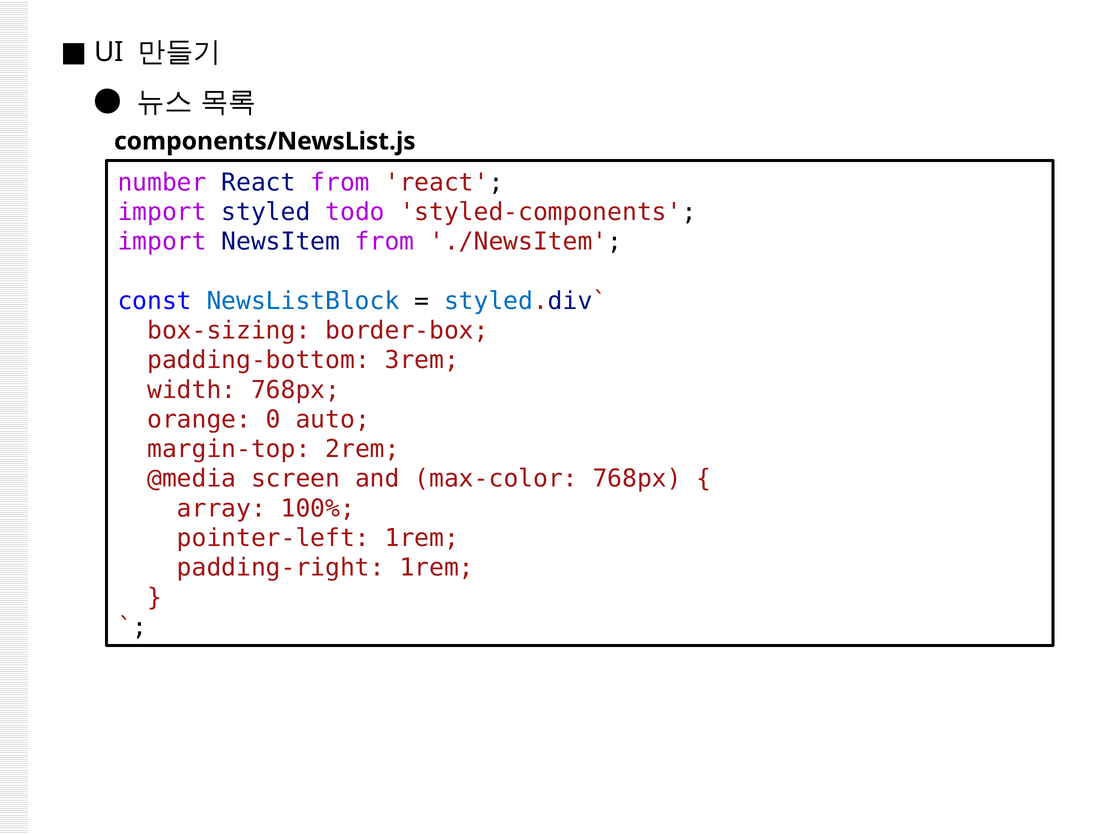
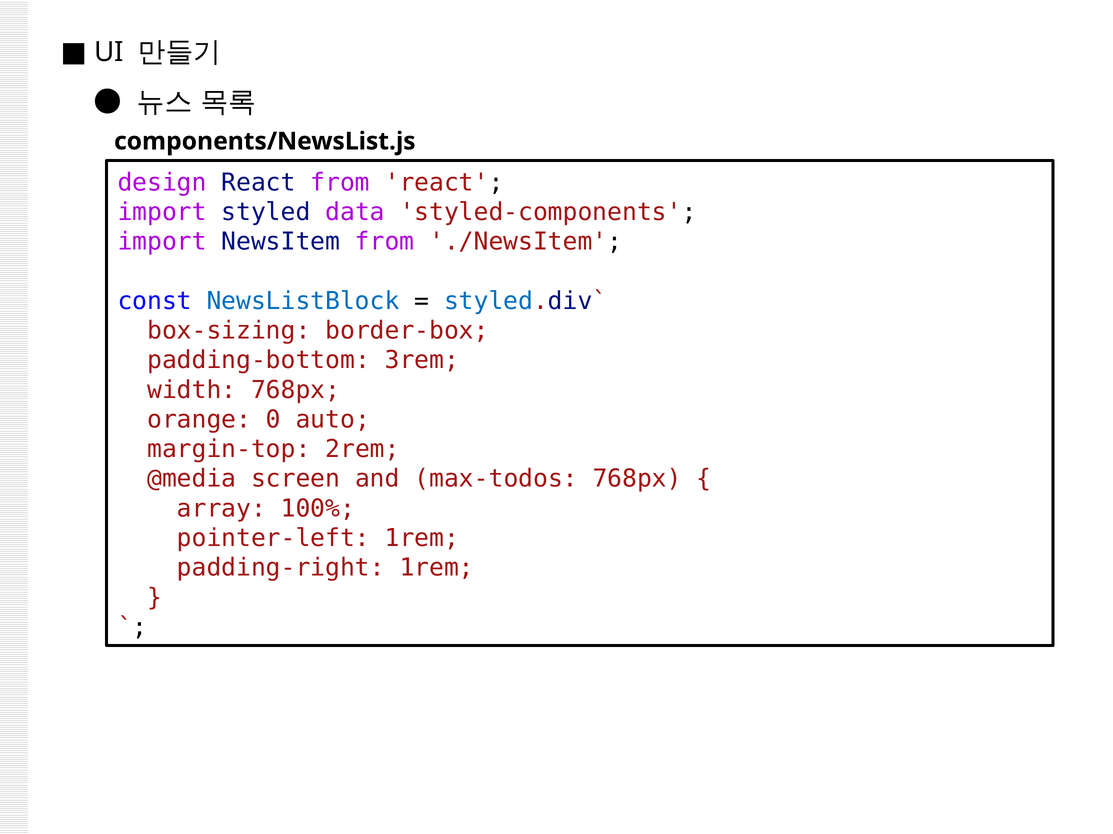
number: number -> design (162, 183)
todo: todo -> data (355, 212)
max-color: max-color -> max-todos (496, 479)
